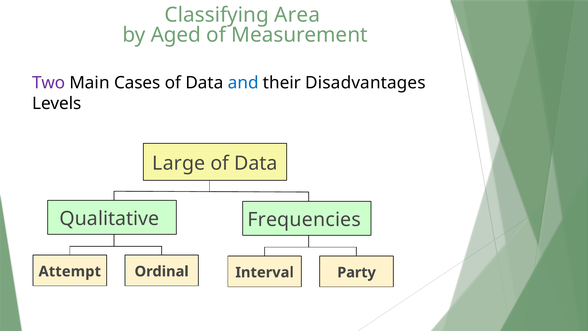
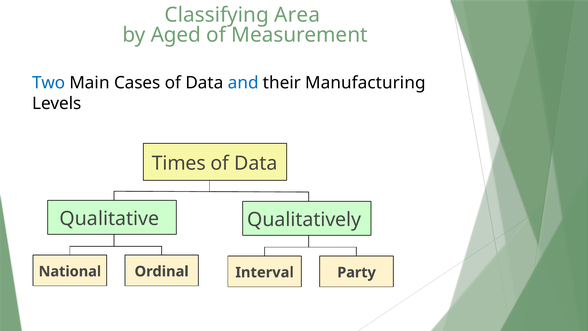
Two colour: purple -> blue (49, 83)
Disadvantages: Disadvantages -> Manufacturing (366, 83)
Large: Large -> Times (179, 163)
Frequencies: Frequencies -> Qualitatively (304, 219)
Attempt: Attempt -> National (70, 271)
